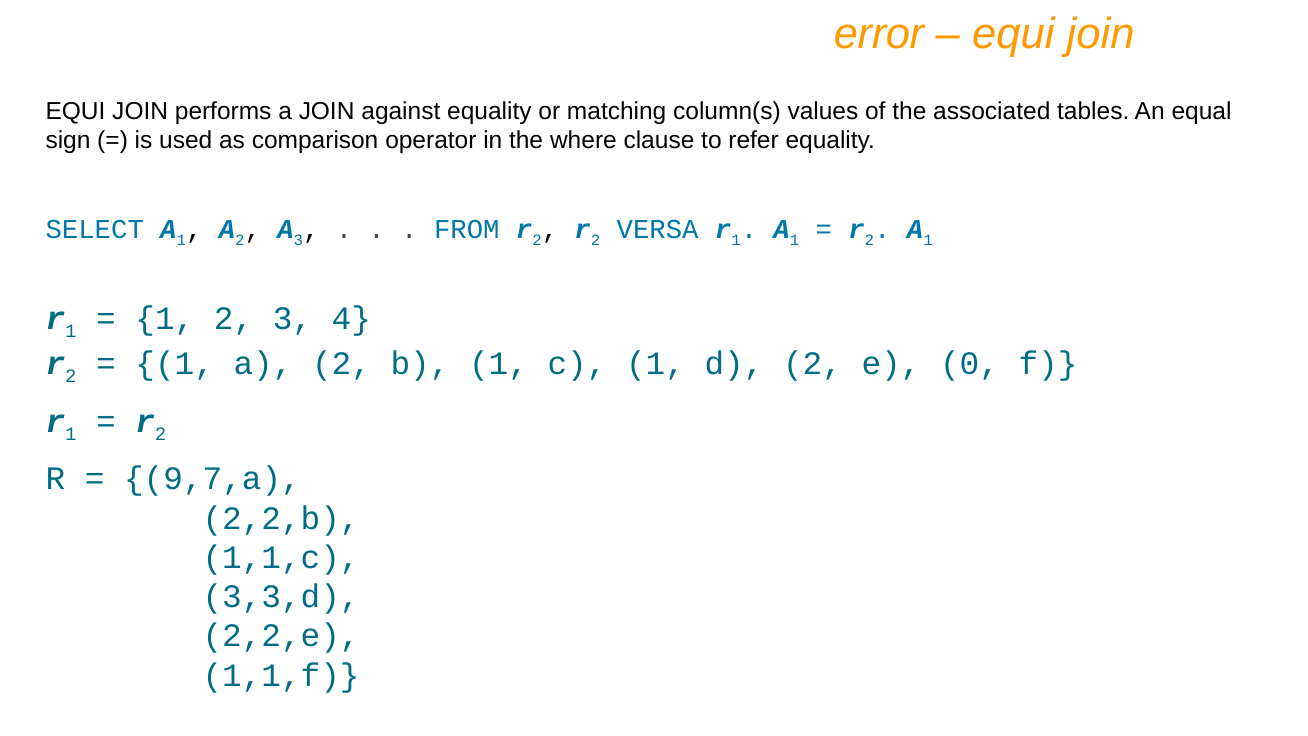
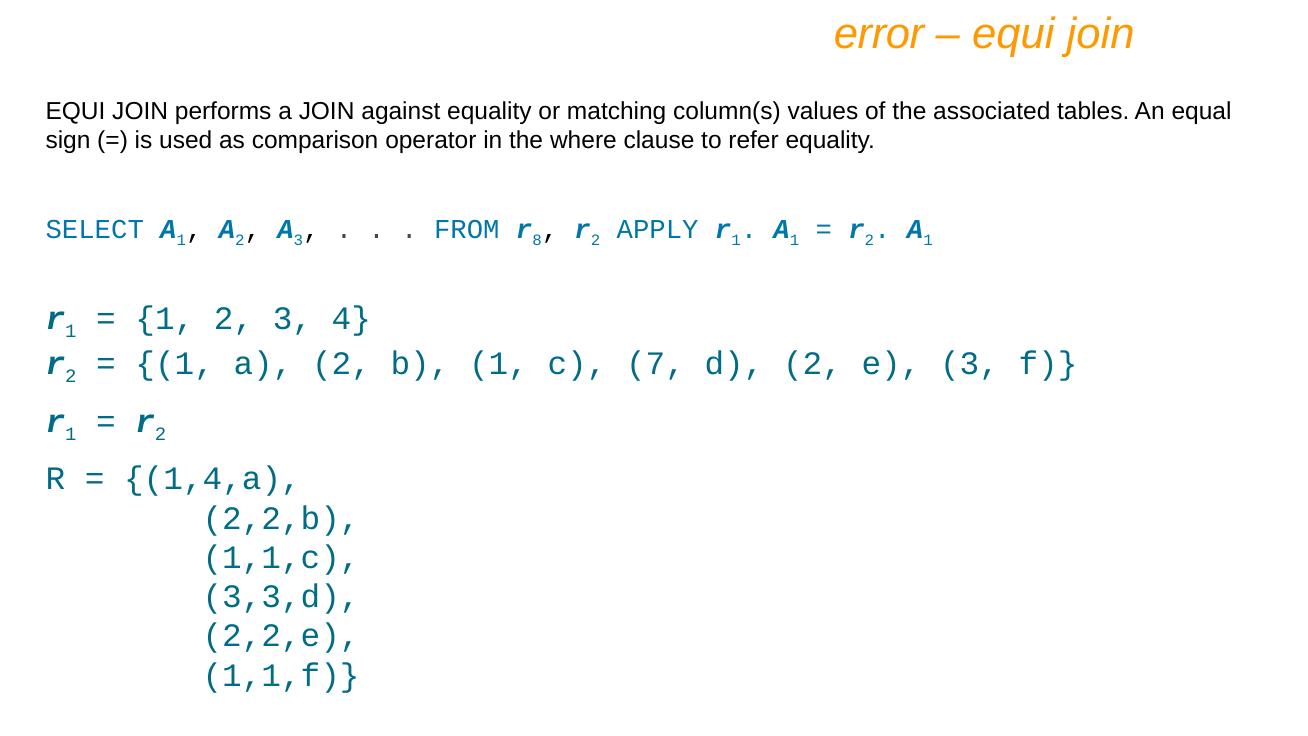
FROM r 2: 2 -> 8 (537, 240)
VERSA: VERSA -> APPLY (658, 229)
c 1: 1 -> 7 (656, 363)
e 0: 0 -> 3 (970, 363)
9,7,a: 9,7,a -> 1,4,a (212, 479)
